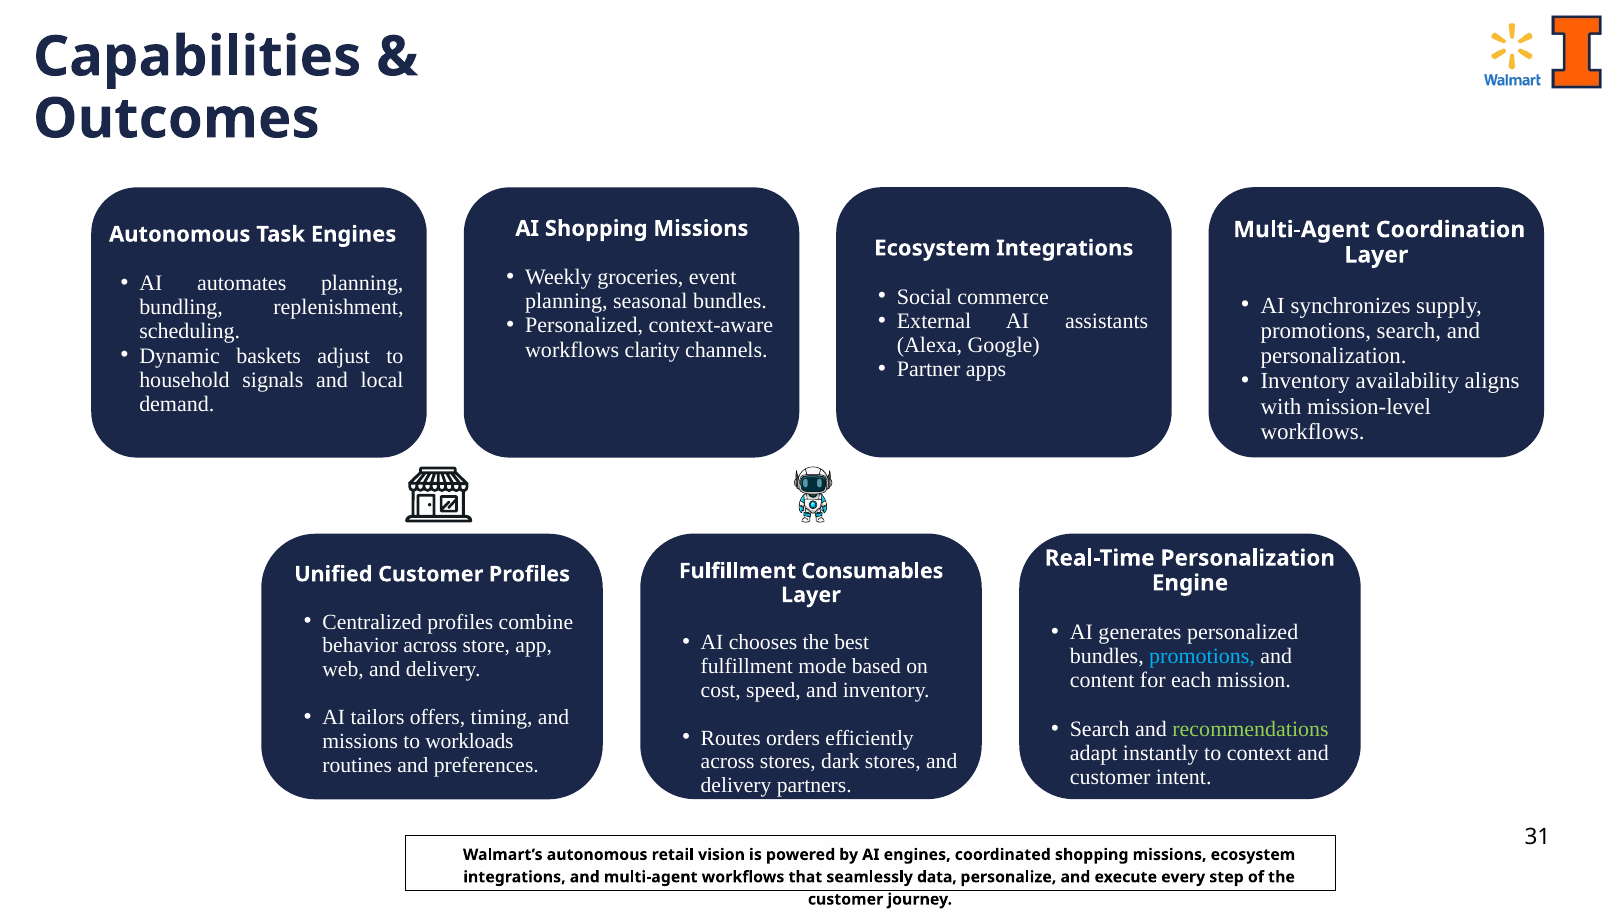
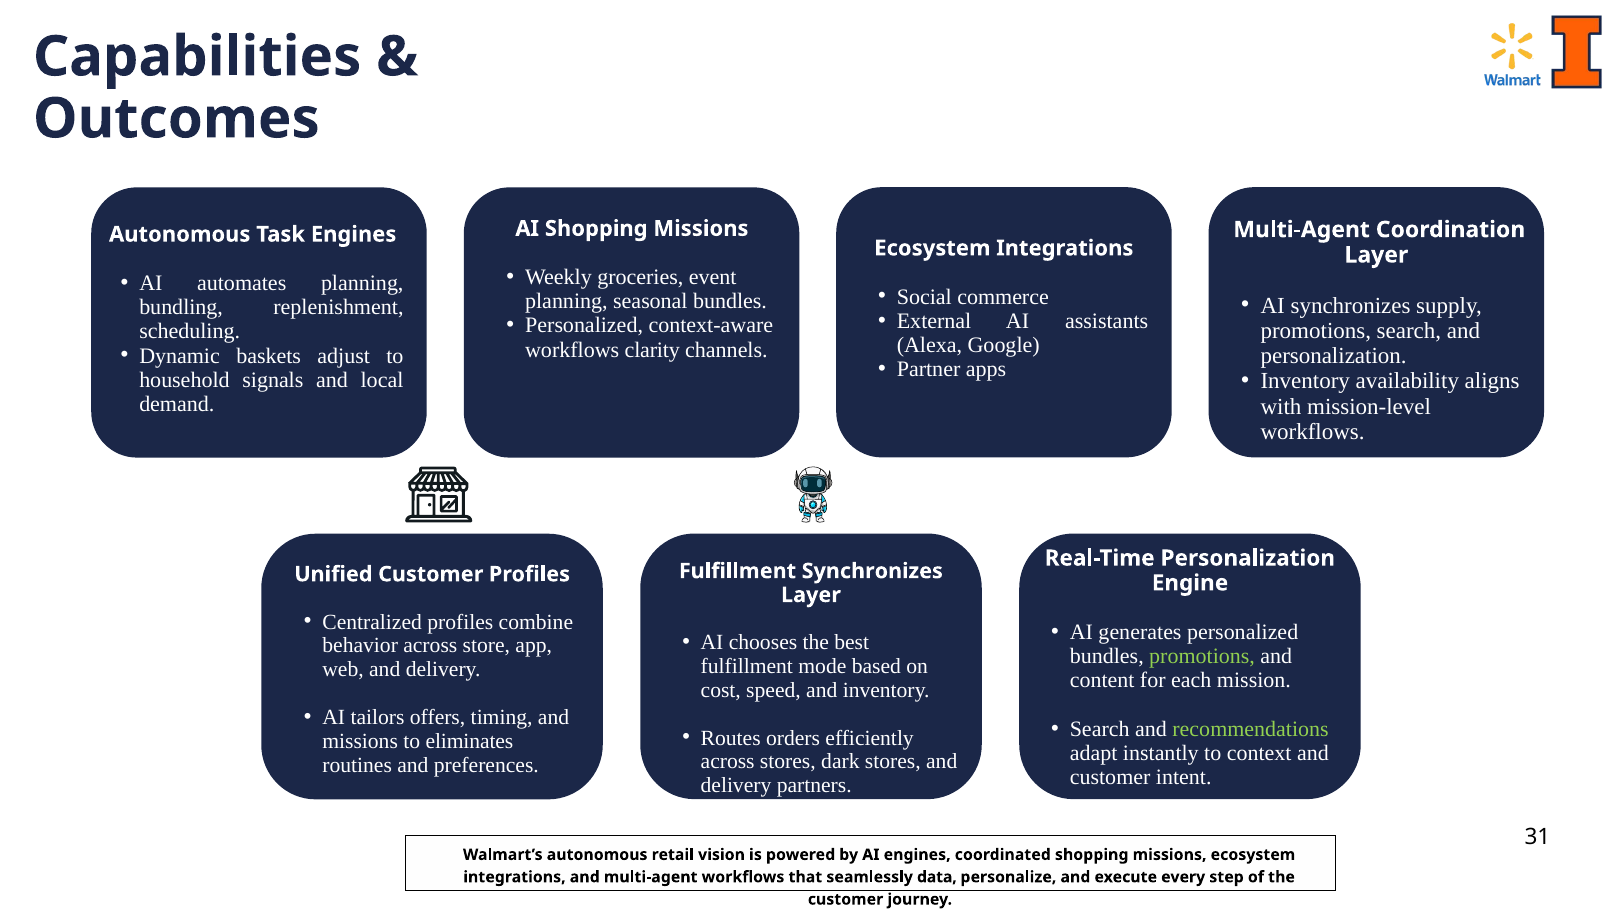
Fulfillment Consumables: Consumables -> Synchronizes (872, 571)
promotions colour: light blue -> light green (1202, 656)
workloads: workloads -> eliminates (469, 741)
